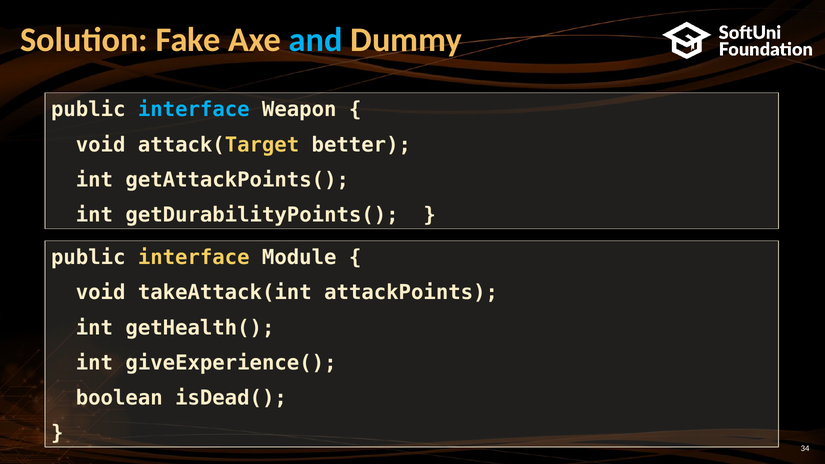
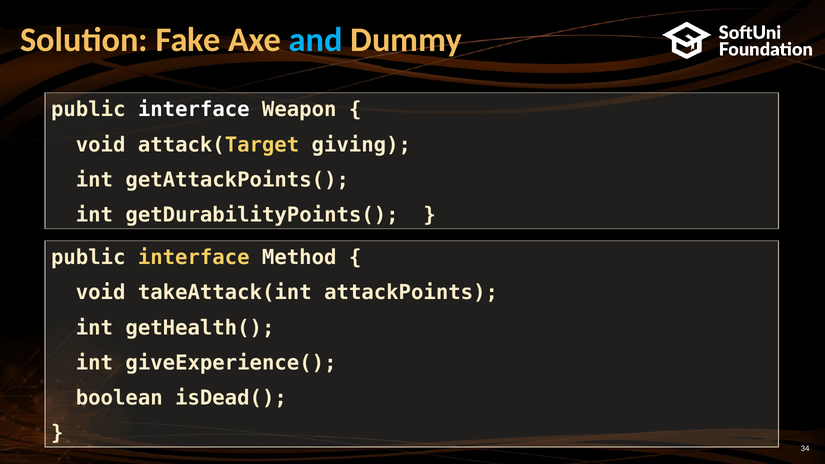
interface colour: light blue -> white (194, 110)
better: better -> giving (361, 145)
Module: Module -> Method (299, 258)
